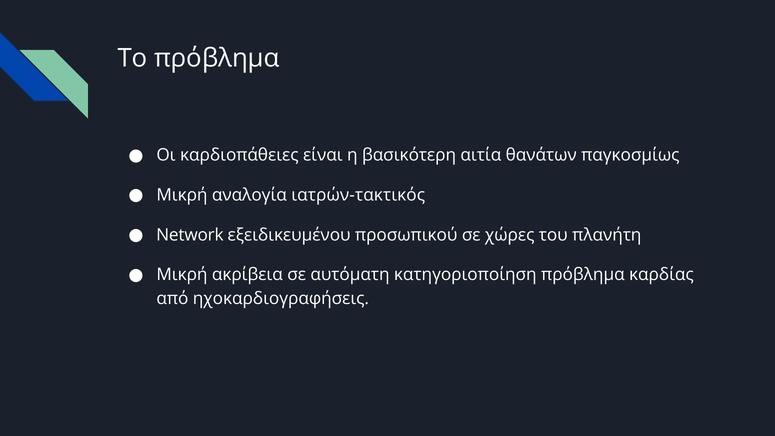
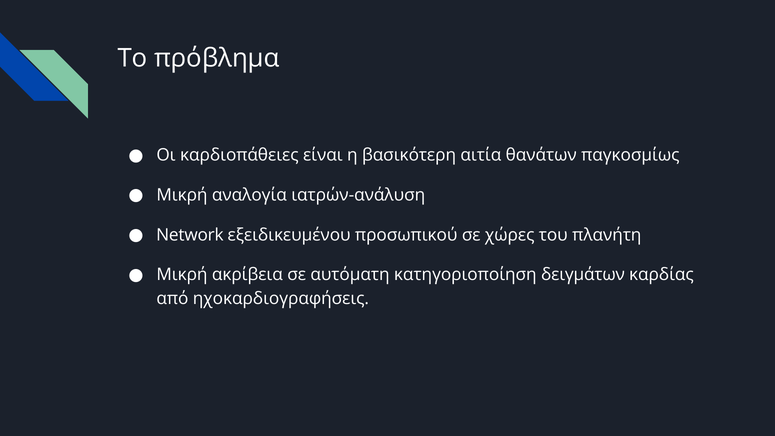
ιατρών-τακτικός: ιατρών-τακτικός -> ιατρών-ανάλυση (358, 195)
κατηγοριοποίηση πρόβλημα: πρόβλημα -> δειγμάτων (583, 275)
